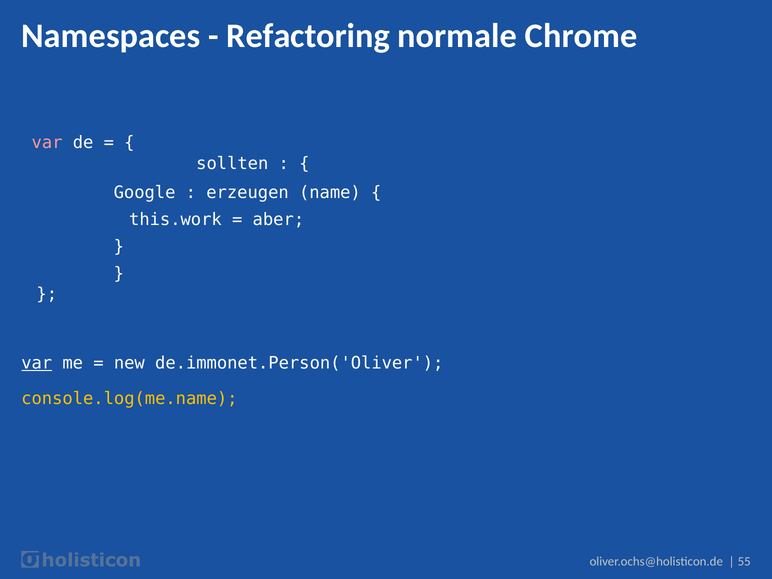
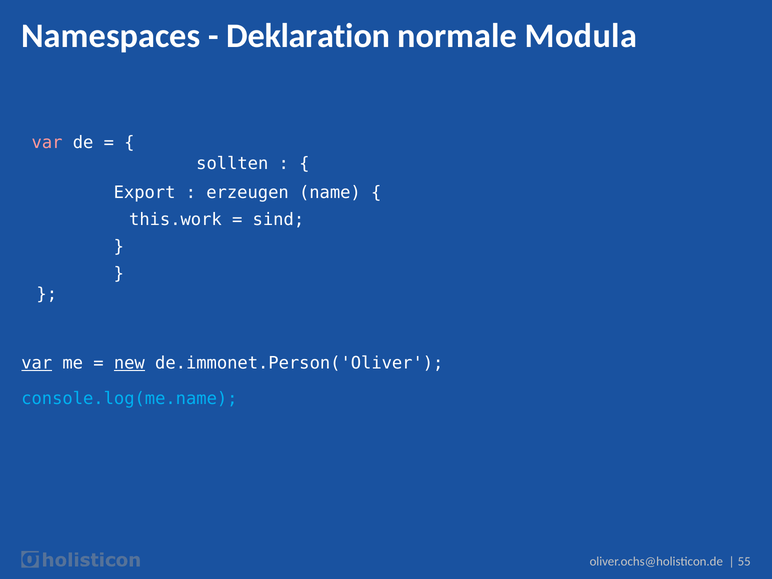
Refactoring: Refactoring -> Deklaration (308, 36)
Chrome: Chrome -> Modula (581, 36)
Google: Google -> Export (145, 193)
aber: aber -> sind (278, 220)
new underline: none -> present (129, 363)
console.log(me.name colour: yellow -> light blue (129, 399)
